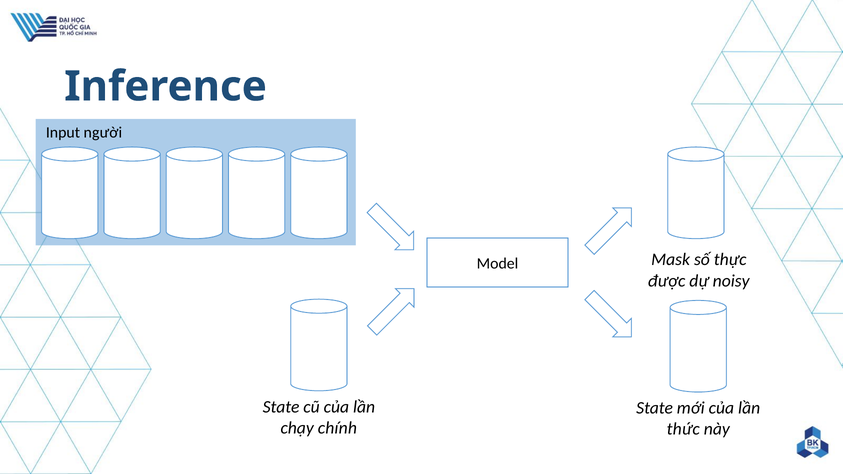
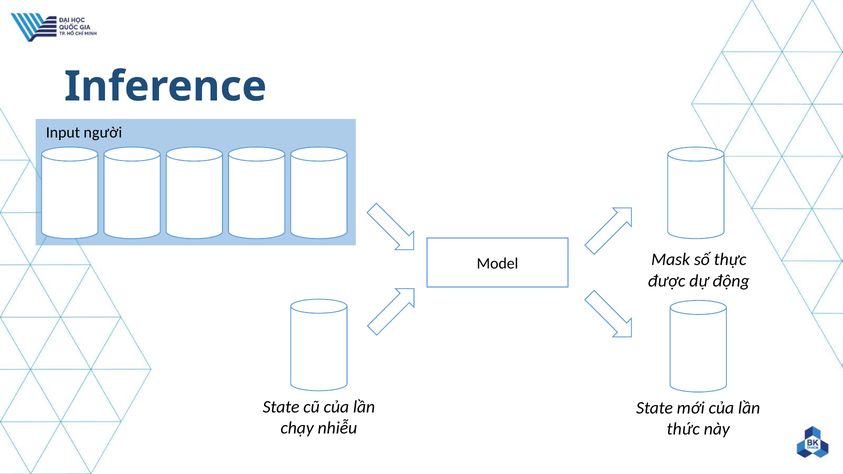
noisy: noisy -> động (731, 281)
chính: chính -> nhiễu (337, 428)
